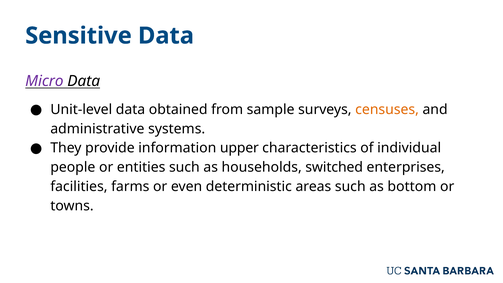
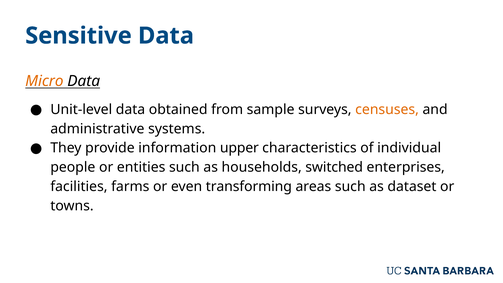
Micro colour: purple -> orange (44, 81)
deterministic: deterministic -> transforming (249, 187)
bottom: bottom -> dataset (412, 187)
